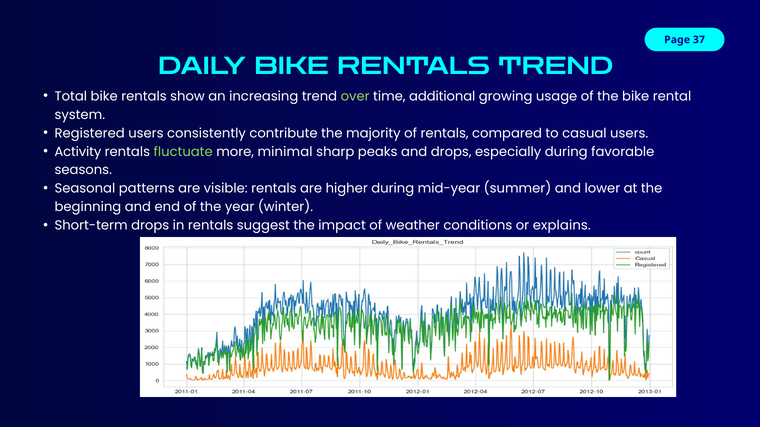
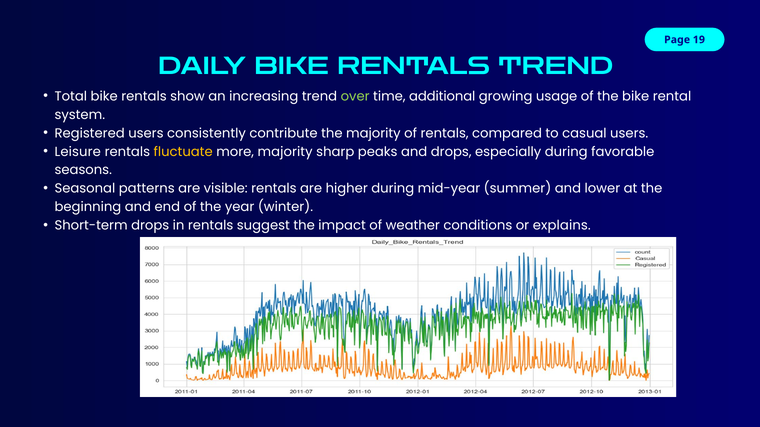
37: 37 -> 19 (699, 40)
Activity: Activity -> Leisure (78, 152)
fluctuate colour: light green -> yellow (183, 152)
more minimal: minimal -> majority (285, 152)
